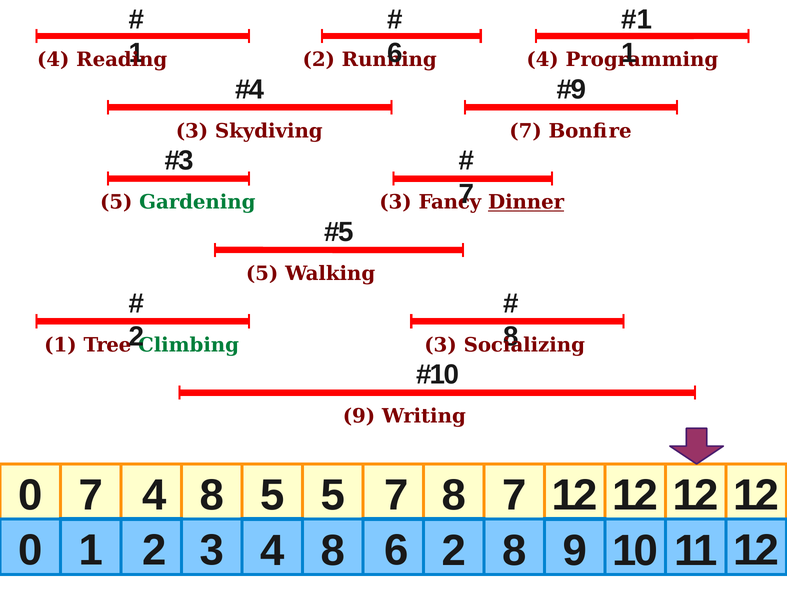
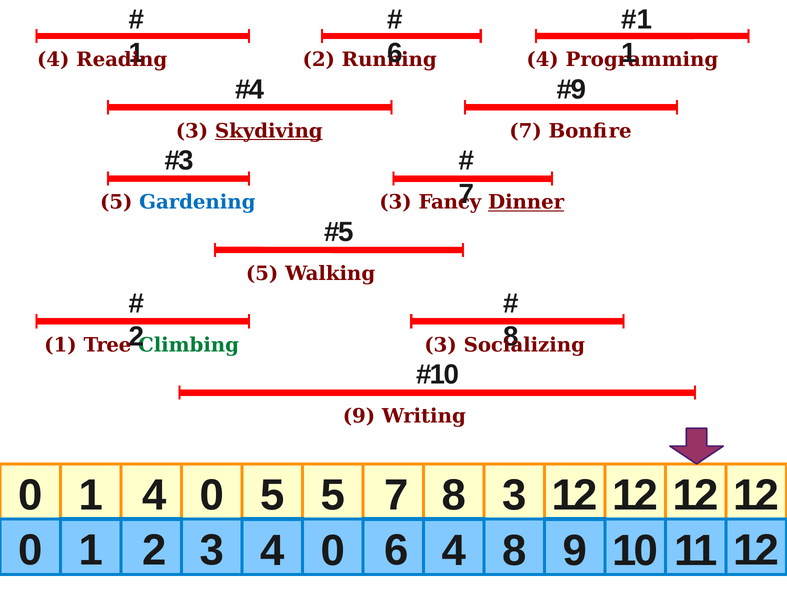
Skydiving underline: none -> present (269, 131)
Gardening colour: green -> blue (197, 203)
7: 7 -> 1 (91, 495)
8: 8 -> 0 (212, 495)
8 7: 7 -> 3 (514, 496)
3 4 8: 8 -> 0 (333, 551)
6 2: 2 -> 4 (454, 551)
